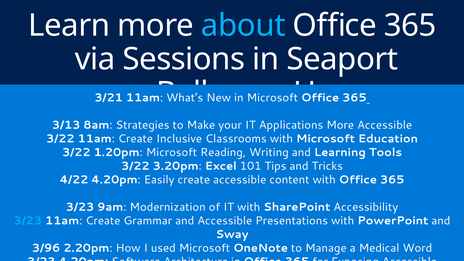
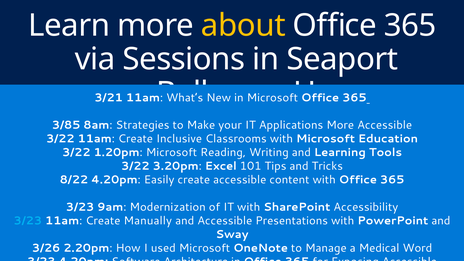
about colour: light blue -> yellow (243, 26)
3/13: 3/13 -> 3/85 (66, 125)
4/22: 4/22 -> 8/22 (74, 180)
Grammar: Grammar -> Manually (148, 221)
3/96: 3/96 -> 3/26 (46, 248)
